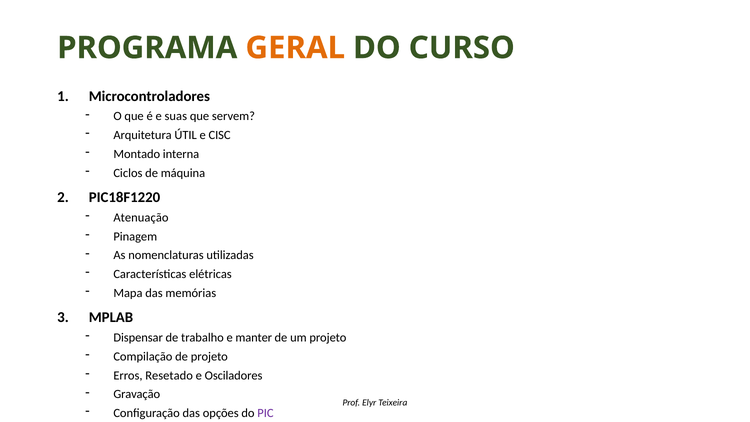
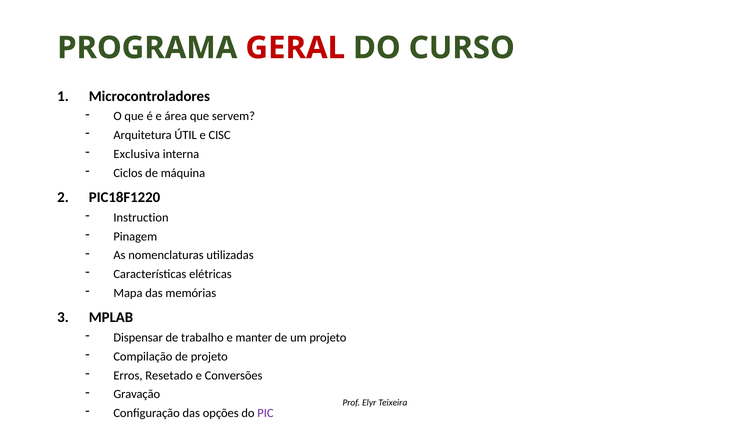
GERAL colour: orange -> red (295, 48)
suas: suas -> área (176, 116)
Montado: Montado -> Exclusiva (137, 154)
Atenuação: Atenuação -> Instruction (141, 217)
Osciladores: Osciladores -> Conversões (234, 375)
